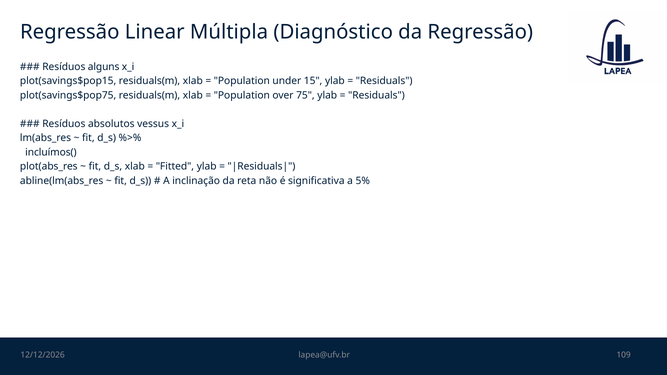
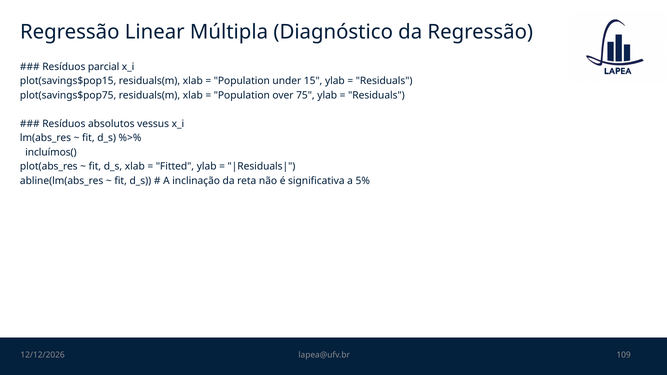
alguns: alguns -> parcial (104, 67)
